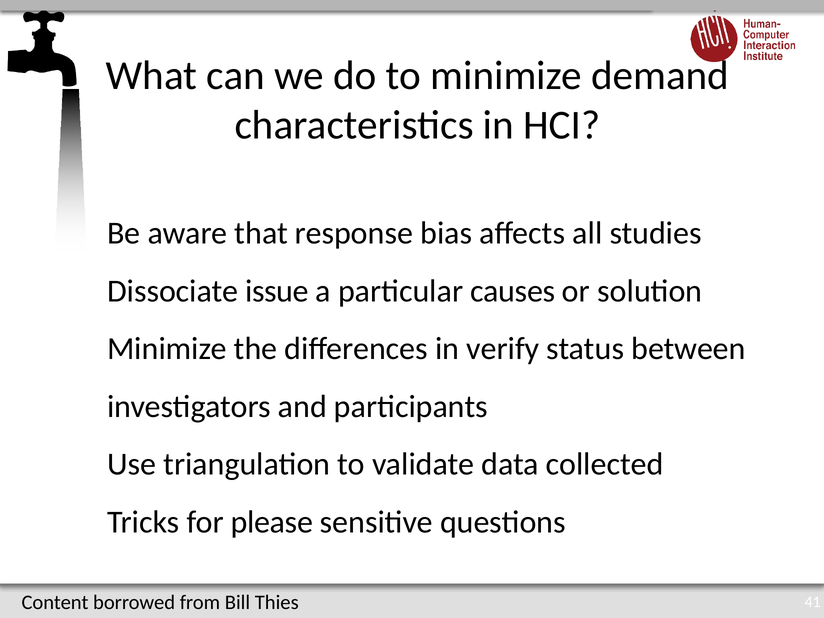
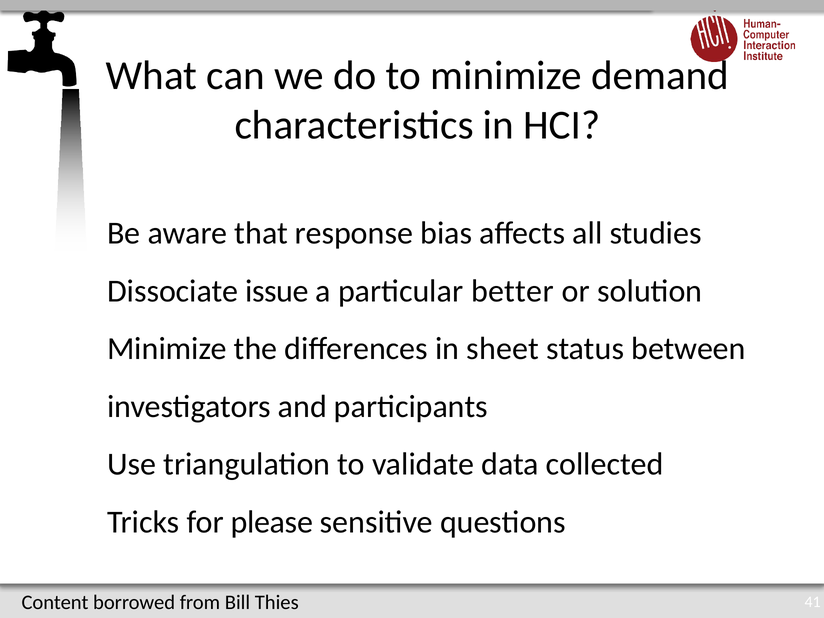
causes: causes -> better (512, 291)
verify: verify -> sheet (503, 349)
